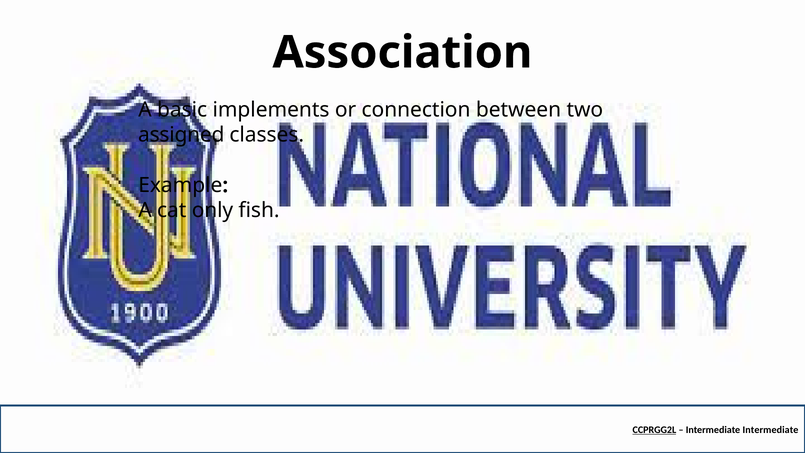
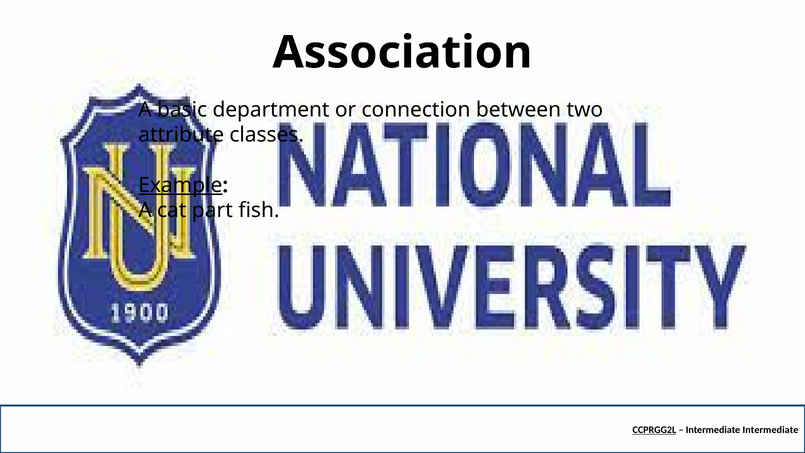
implements: implements -> department (271, 110)
assigned: assigned -> attribute (181, 135)
Example underline: none -> present (180, 185)
only: only -> part (212, 210)
